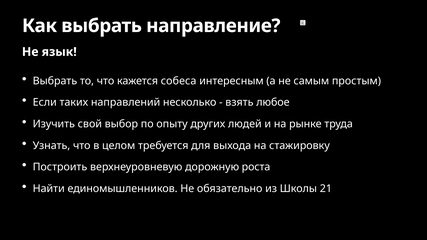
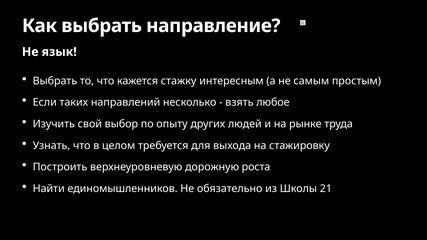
собеса: собеса -> стажку (179, 81)
